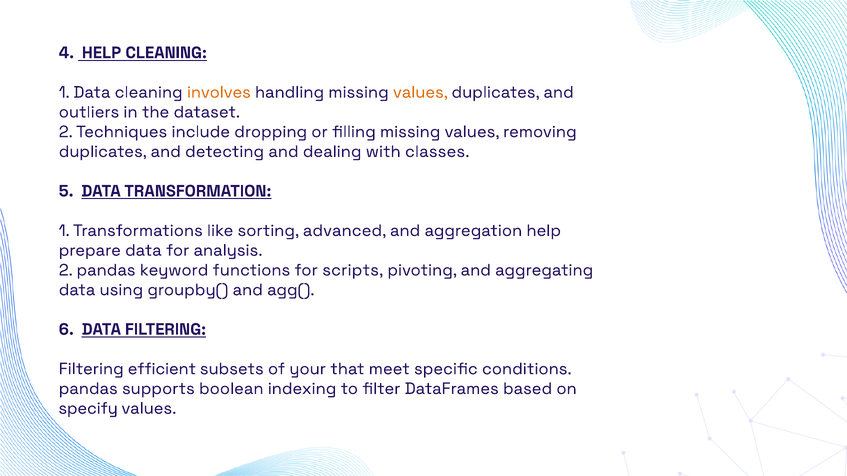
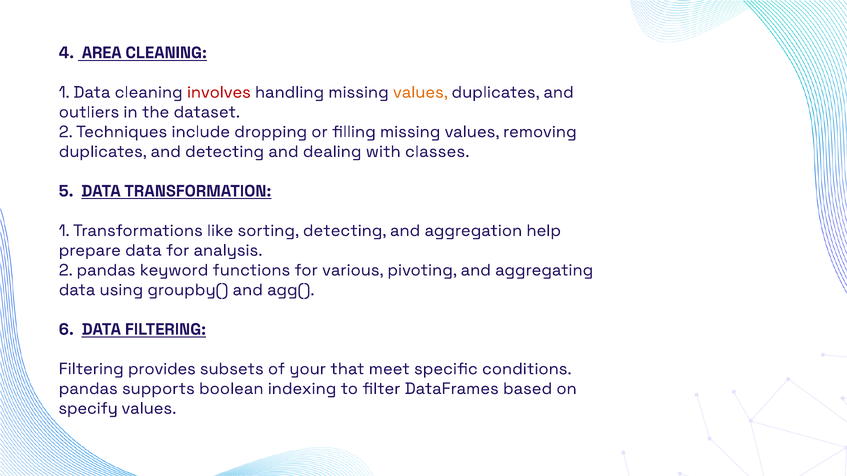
4 HELP: HELP -> AREA (102, 53)
involves colour: orange -> red (219, 92)
sorting advanced: advanced -> detecting (345, 231)
scripts: scripts -> various (353, 270)
efficient: efficient -> provides (162, 369)
